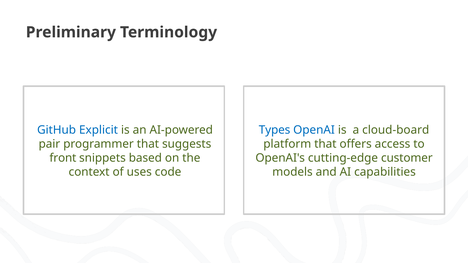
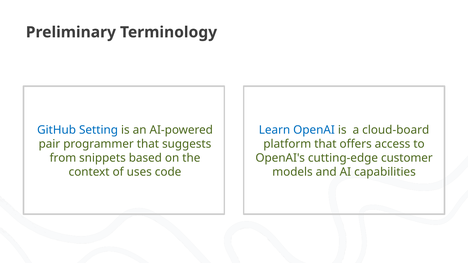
Explicit: Explicit -> Setting (98, 130)
Types: Types -> Learn (275, 130)
front: front -> from (63, 158)
